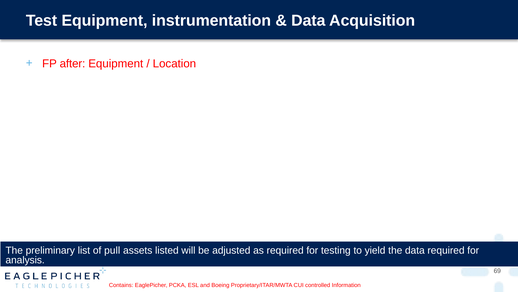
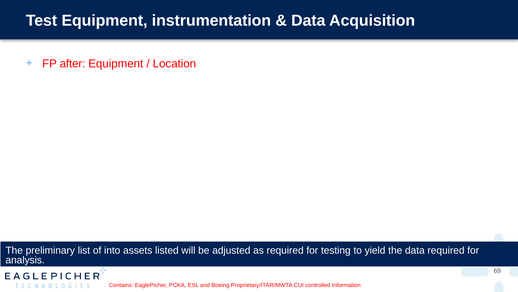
pull: pull -> into (112, 250)
